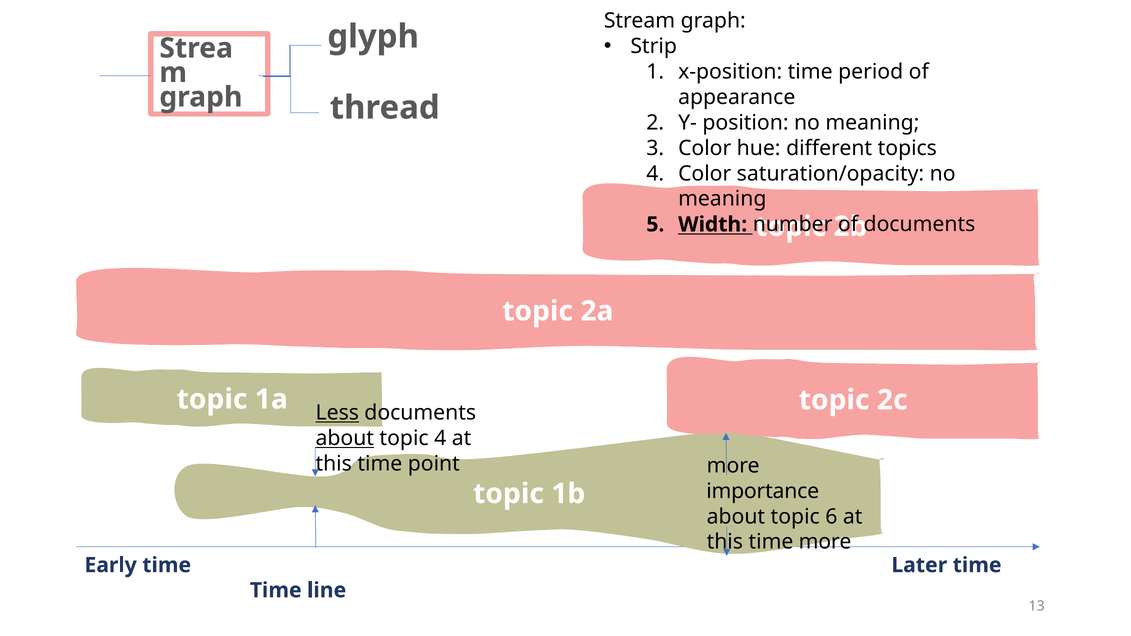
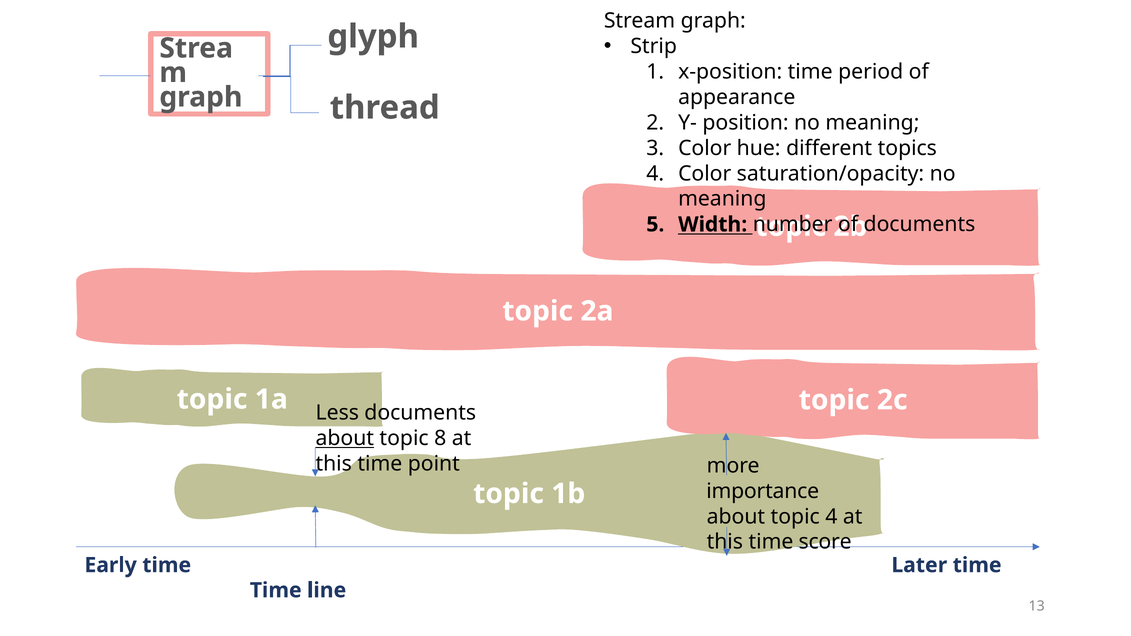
Less underline: present -> none (337, 413)
topic 4: 4 -> 8 (440, 438)
topic 6: 6 -> 4 (831, 517)
time more: more -> score (825, 542)
